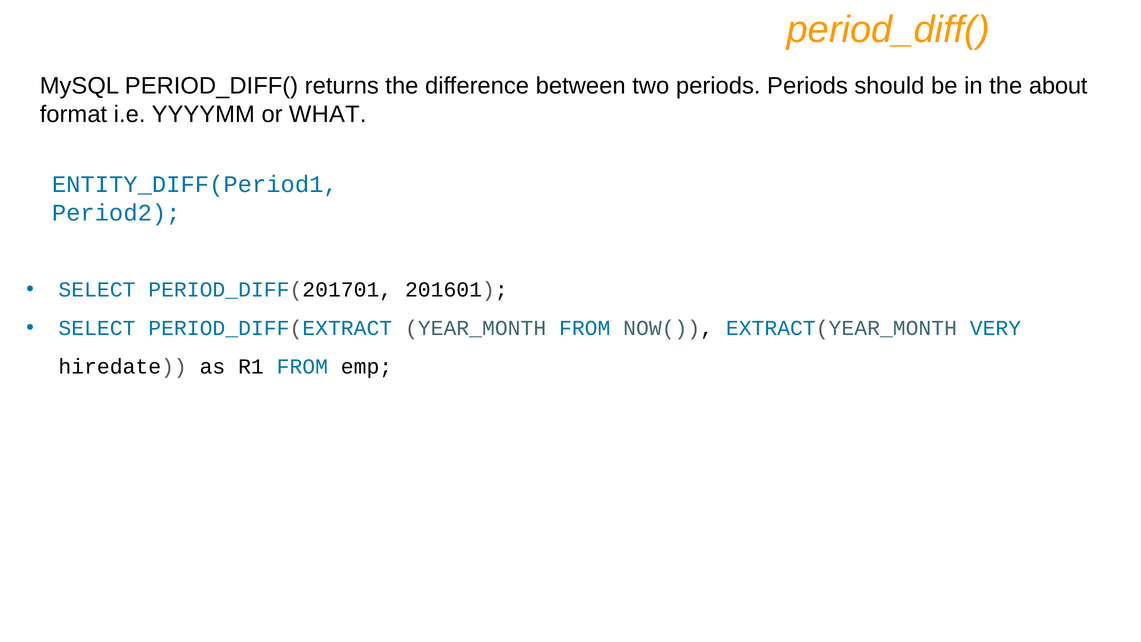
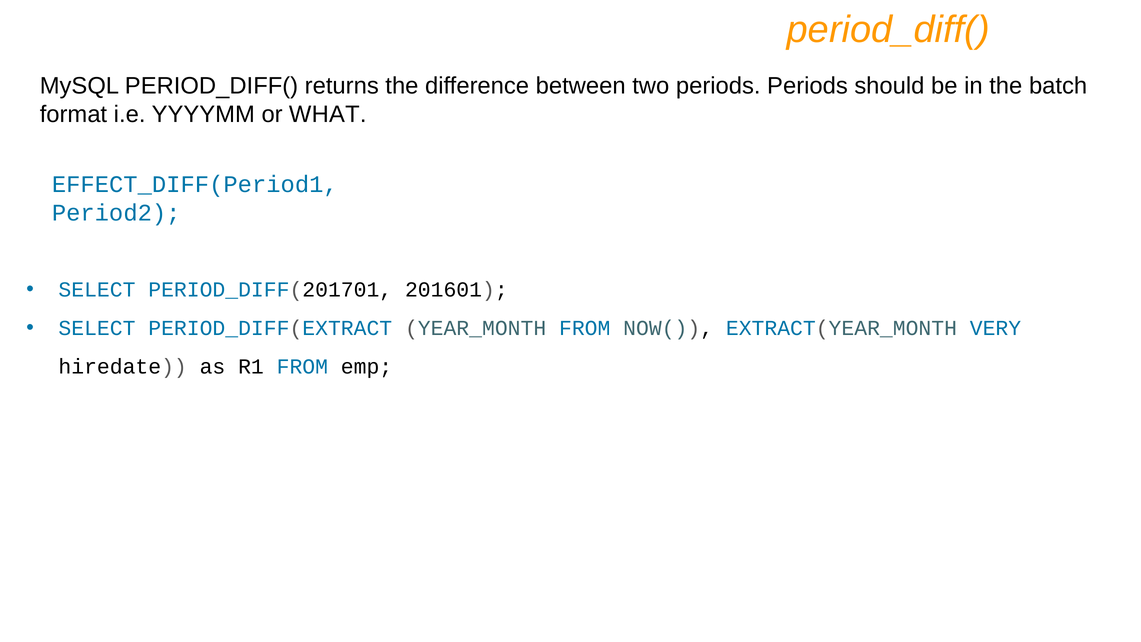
about: about -> batch (1058, 86)
ENTITY_DIFF(Period1: ENTITY_DIFF(Period1 -> EFFECT_DIFF(Period1 (195, 184)
